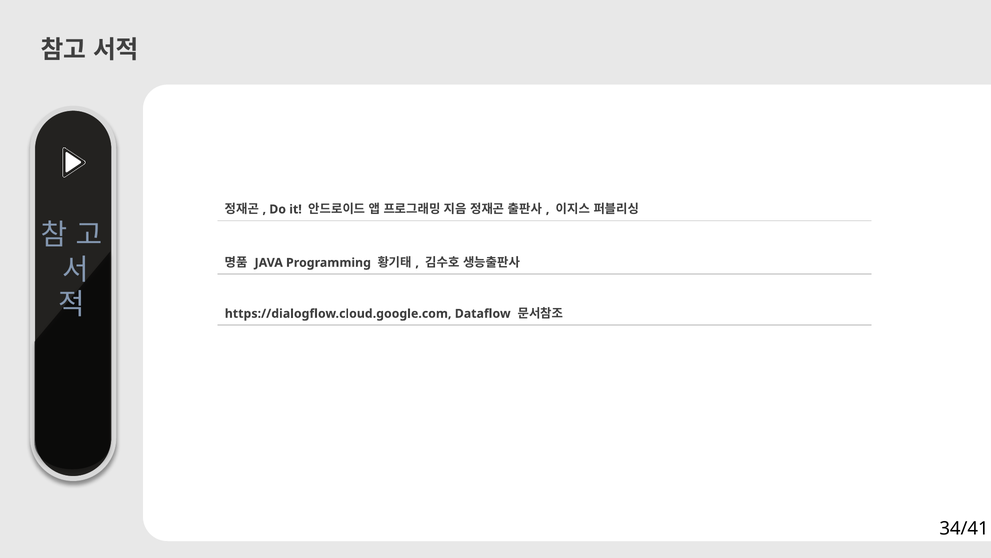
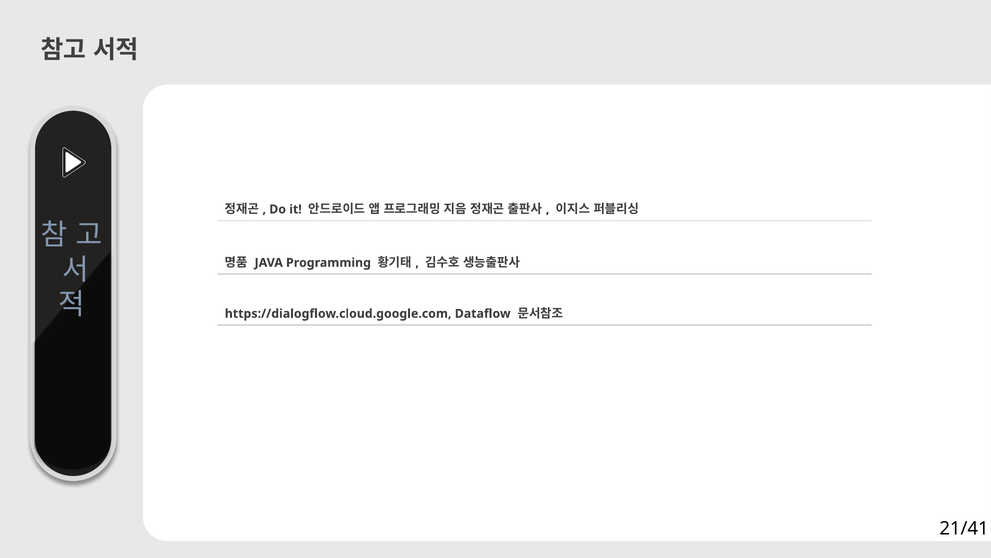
34/41: 34/41 -> 21/41 (964, 528)
